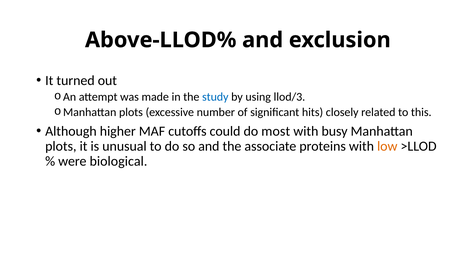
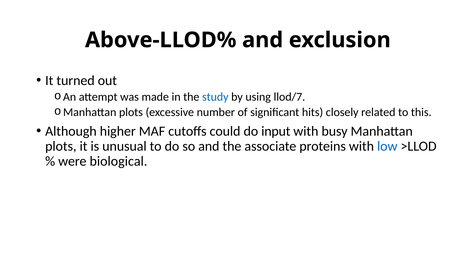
llod/3: llod/3 -> llod/7 (289, 97)
most: most -> input (276, 131)
low colour: orange -> blue (387, 146)
